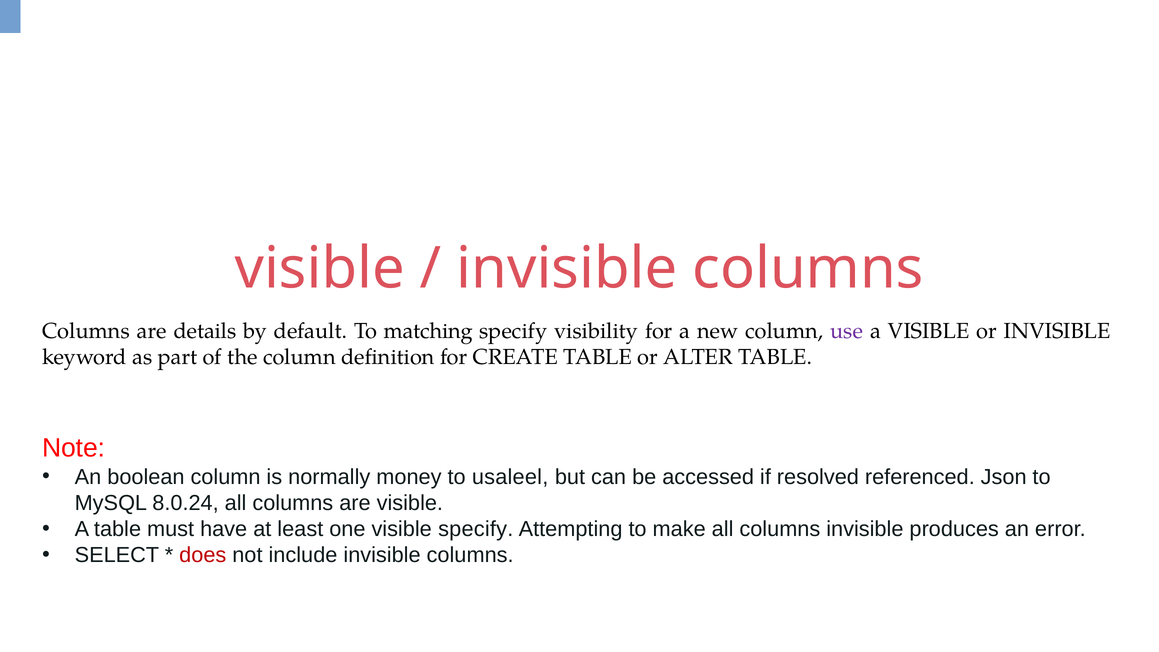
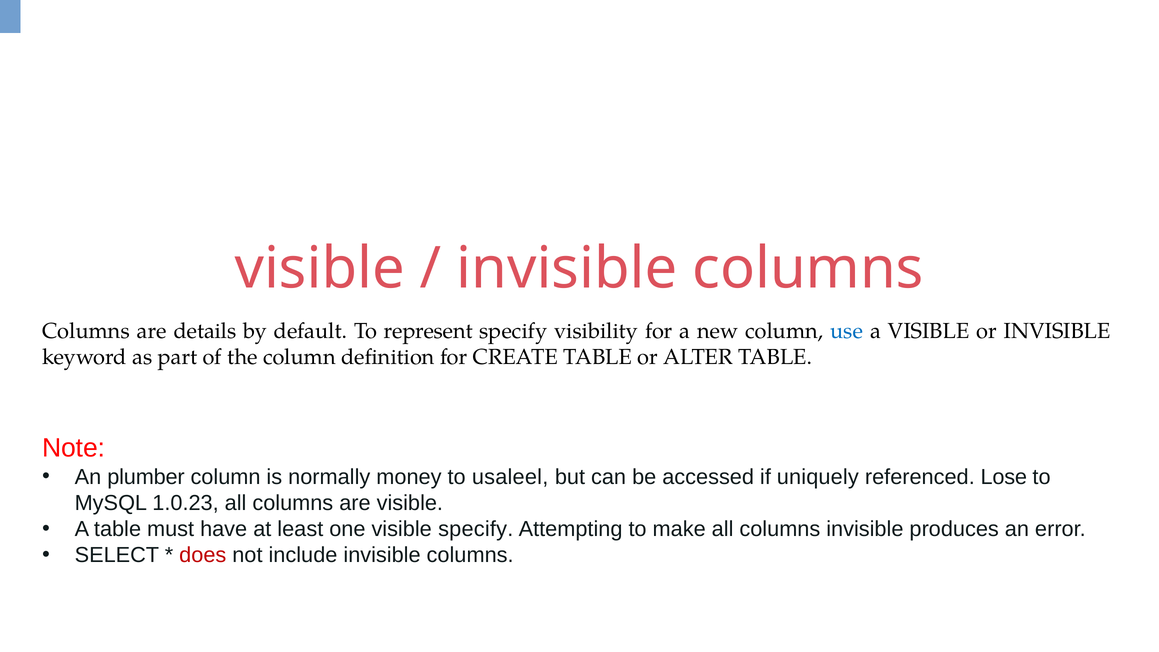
matching: matching -> represent (428, 331)
use colour: purple -> blue (847, 331)
boolean: boolean -> plumber (146, 477)
resolved: resolved -> uniquely (818, 477)
Json: Json -> Lose (1004, 477)
8.0.24: 8.0.24 -> 1.0.23 (186, 503)
